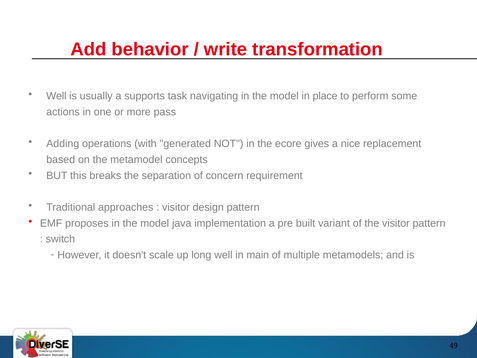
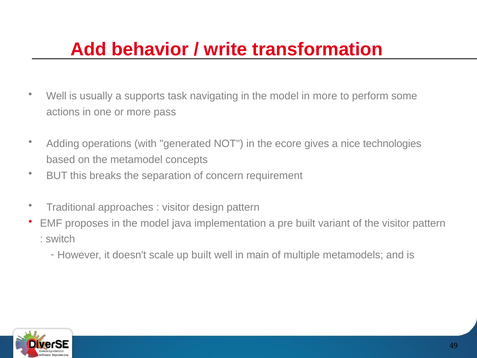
in place: place -> more (325, 96)
replacement: replacement -> technologies (392, 144)
up long: long -> built (201, 255)
